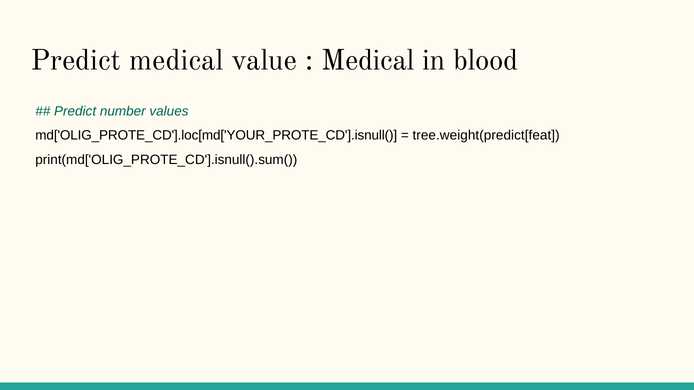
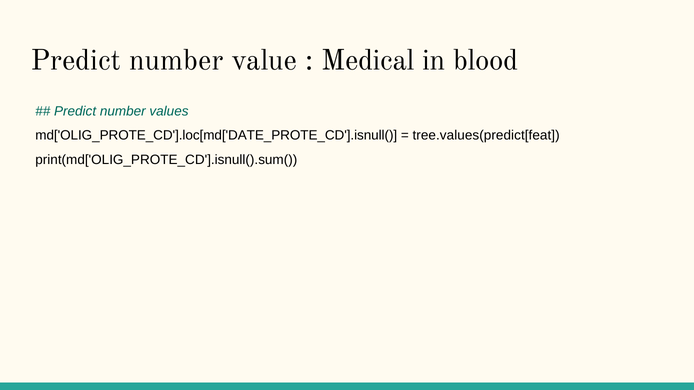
medical: medical -> number (176, 60)
md['OLIG_PROTE_CD'].loc[md['YOUR_PROTE_CD'].isnull(: md['OLIG_PROTE_CD'].loc[md['YOUR_PROTE_CD'].isnull( -> md['OLIG_PROTE_CD'].loc[md['DATE_PROTE_CD'].isnull( (216, 136)
tree.weight(predict[feat: tree.weight(predict[feat -> tree.values(predict[feat (486, 136)
